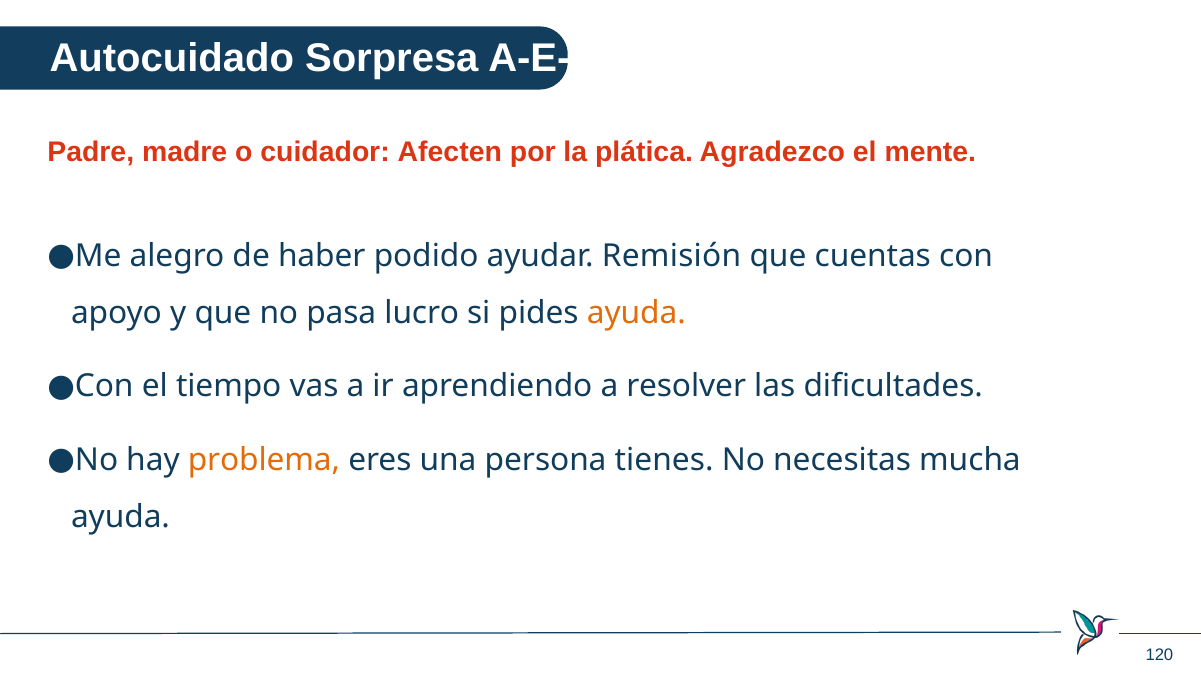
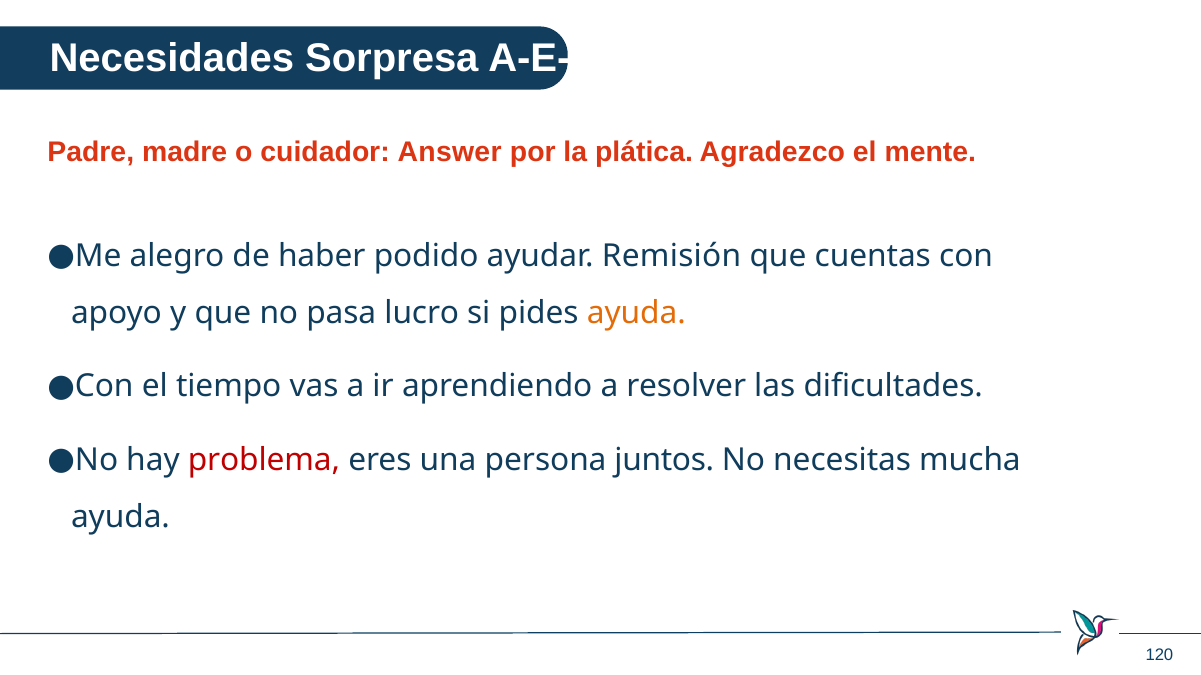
Autocuidado: Autocuidado -> Necesidades (172, 59)
Afecten: Afecten -> Answer (450, 153)
problema colour: orange -> red (264, 460)
tienes: tienes -> juntos (664, 460)
